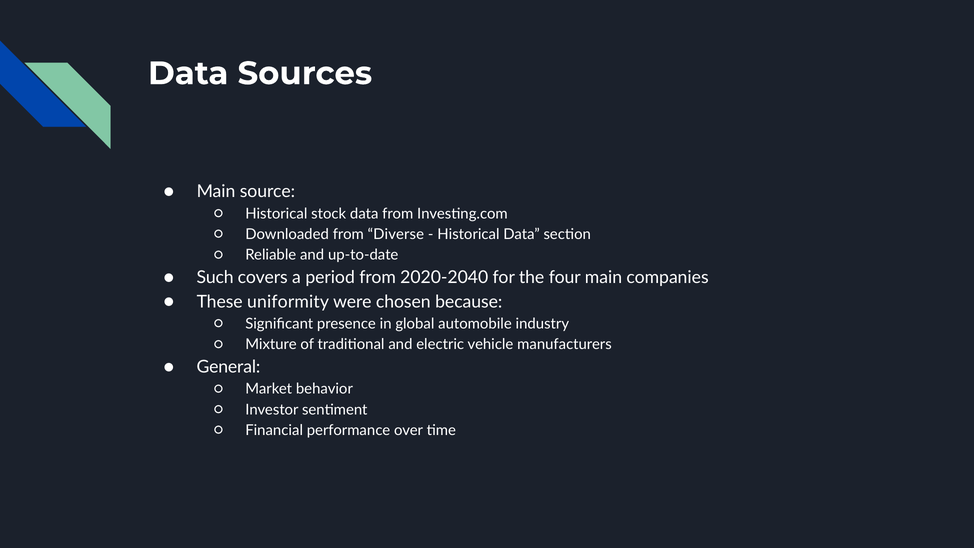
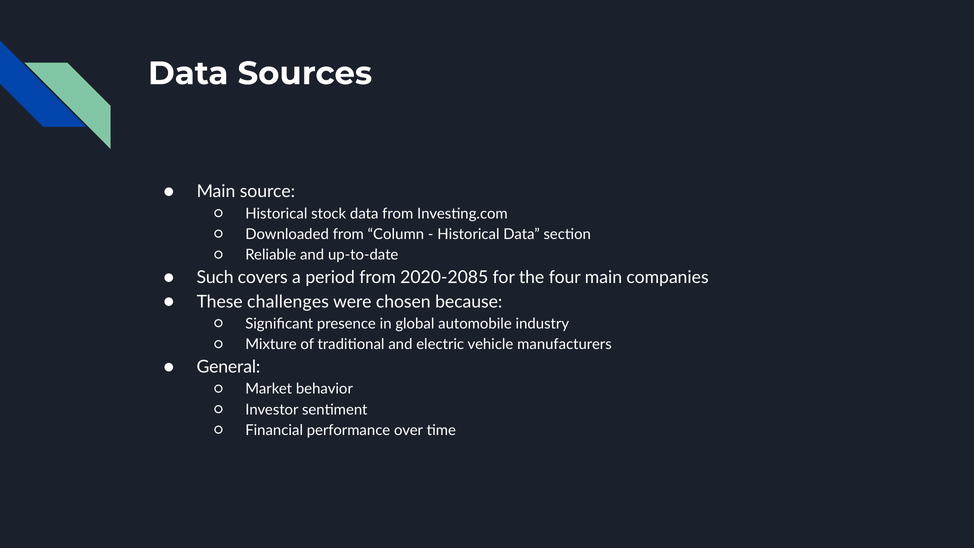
Diverse: Diverse -> Column (396, 234)
2020-2040: 2020-2040 -> 2020-2085 (444, 277)
uniformity: uniformity -> challenges (288, 302)
